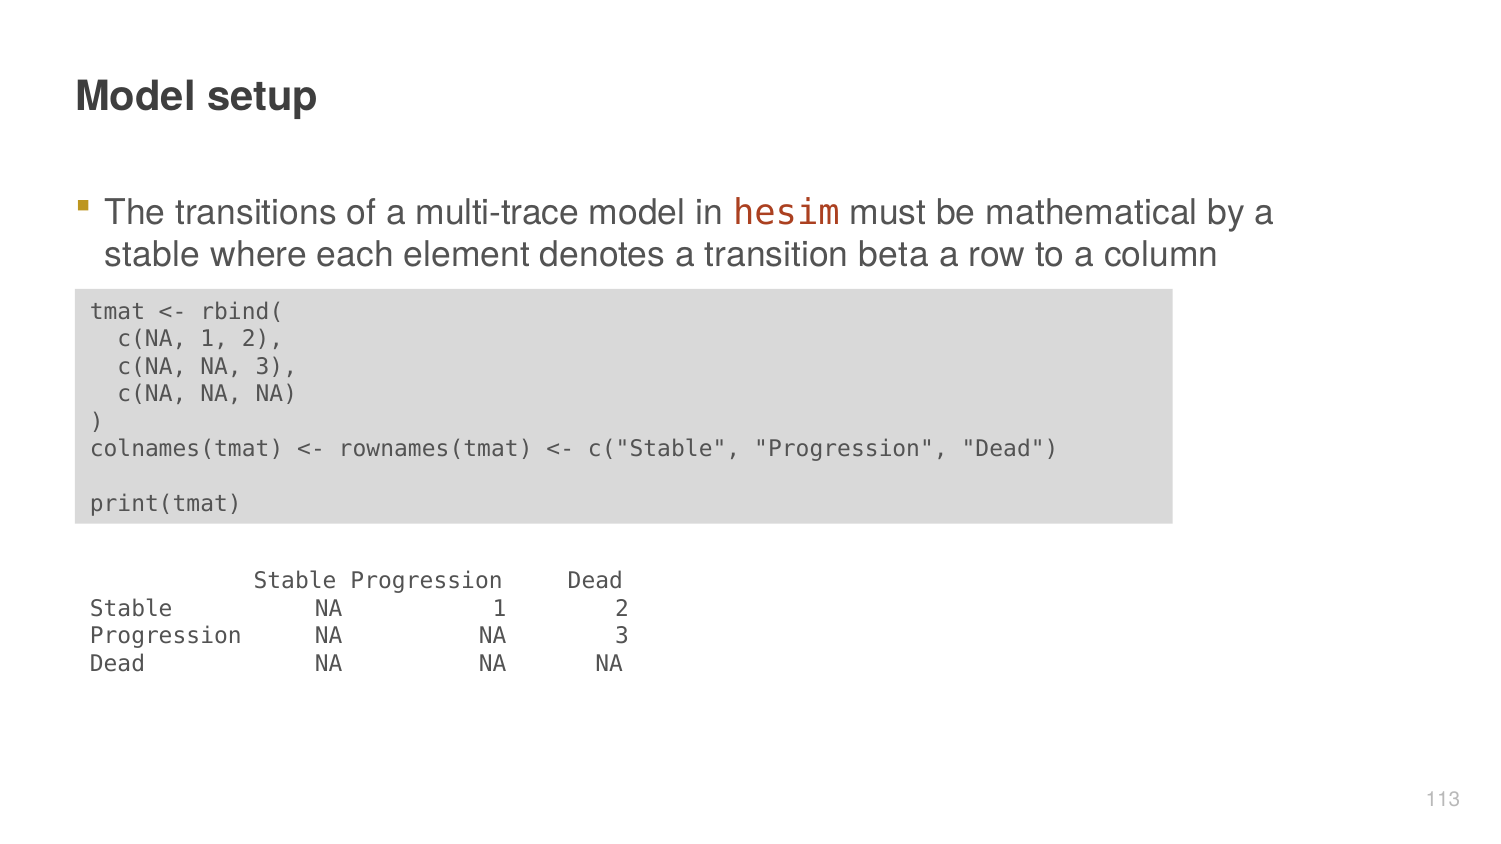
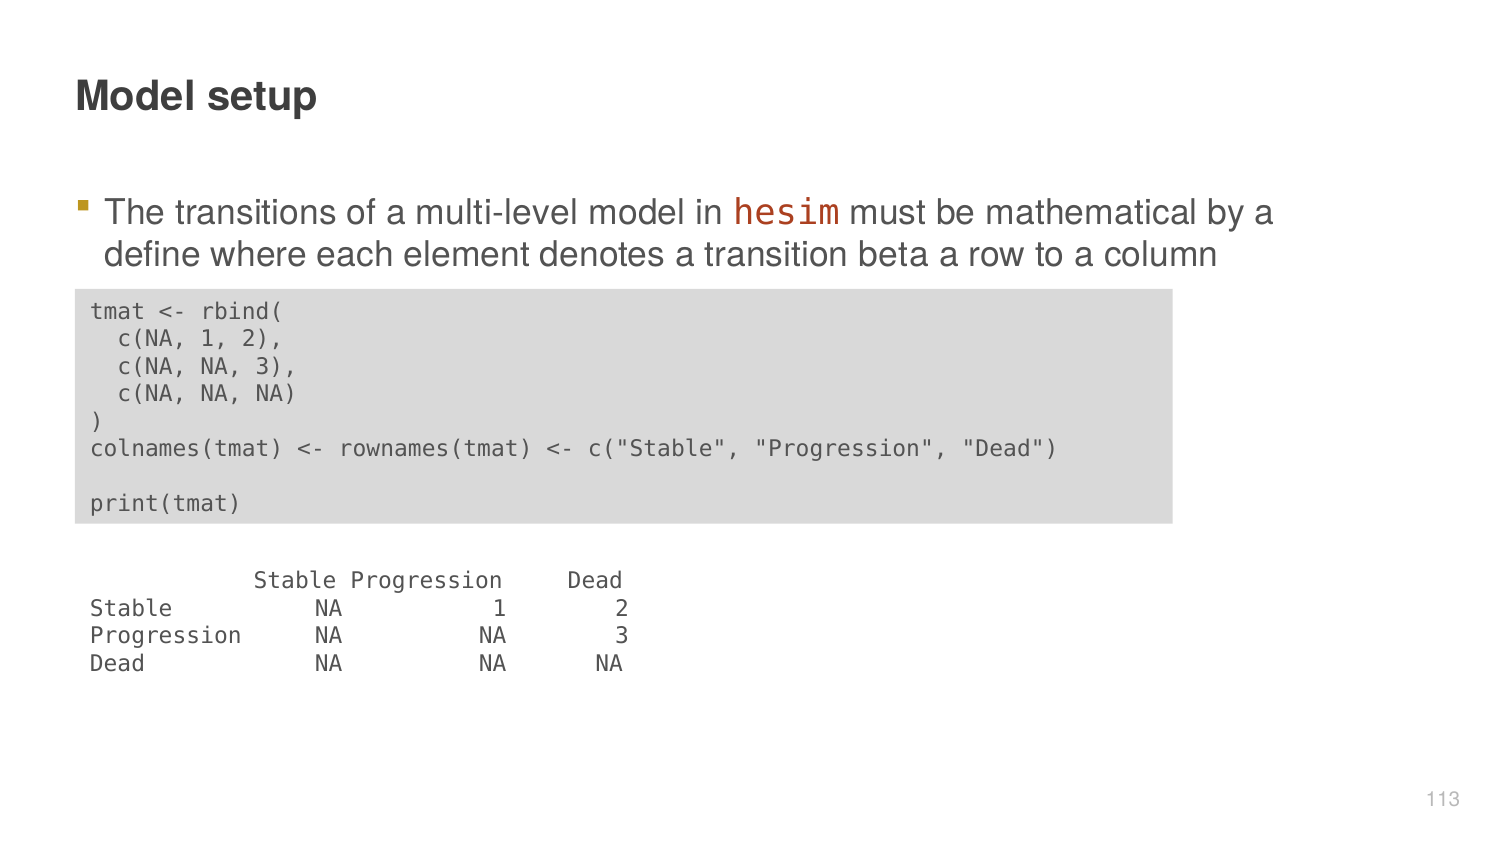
multi-trace: multi-trace -> multi-level (497, 213)
stable: stable -> define (153, 255)
